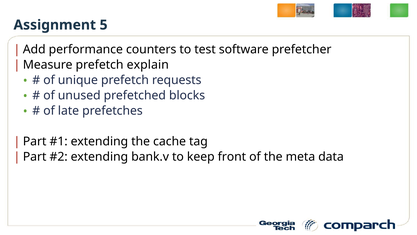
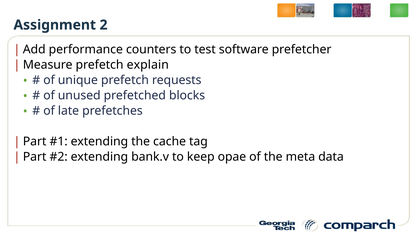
5: 5 -> 2 (104, 25)
front: front -> opae (232, 156)
